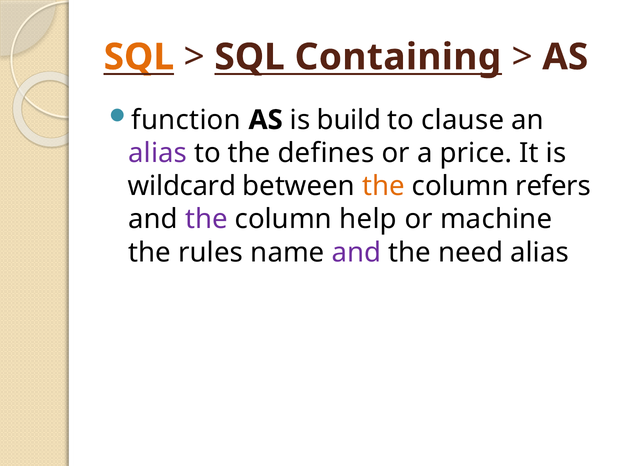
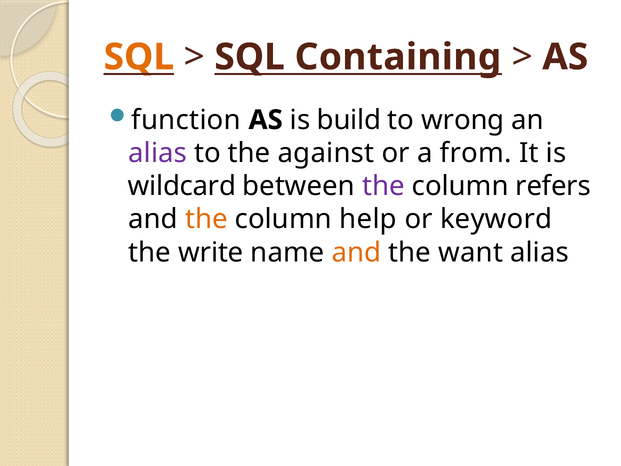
clause: clause -> wrong (463, 120)
defines: defines -> against (326, 153)
price: price -> from (476, 153)
the colour: orange -> purple (383, 186)
the colour: purple -> orange (206, 219)
machine: machine -> keyword (496, 219)
rules: rules -> write (211, 252)
and colour: purple -> orange (356, 252)
need: need -> want (471, 252)
